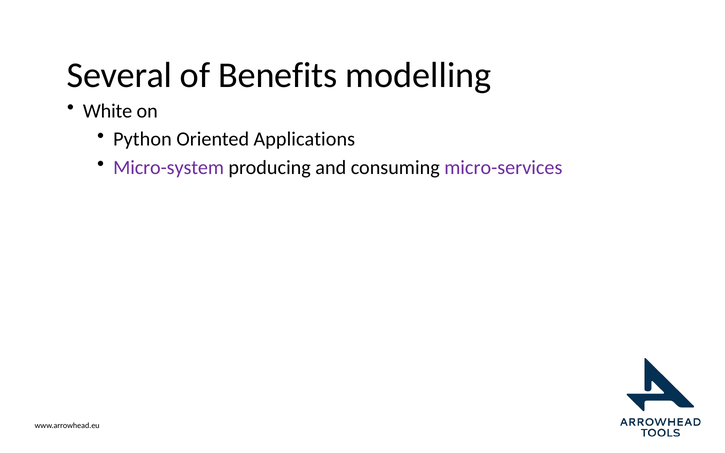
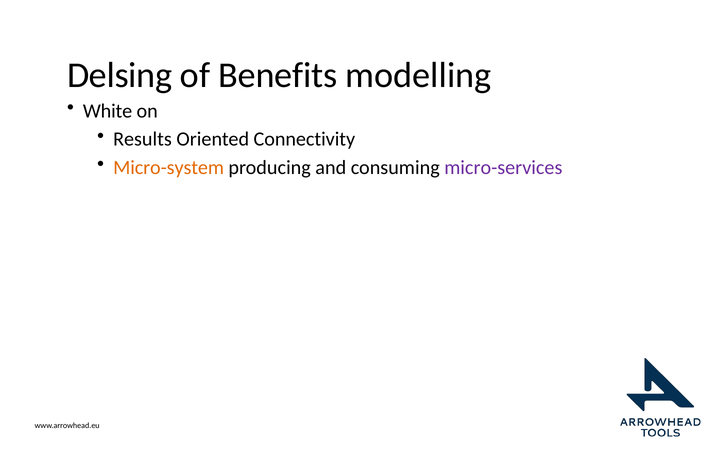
Several: Several -> Delsing (120, 75)
Python: Python -> Results (142, 139)
Applications: Applications -> Connectivity (304, 139)
Micro-system colour: purple -> orange (169, 167)
